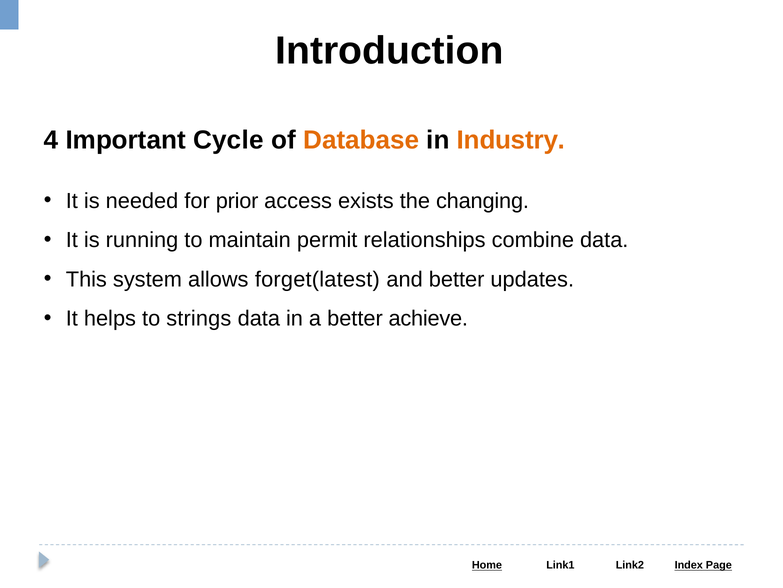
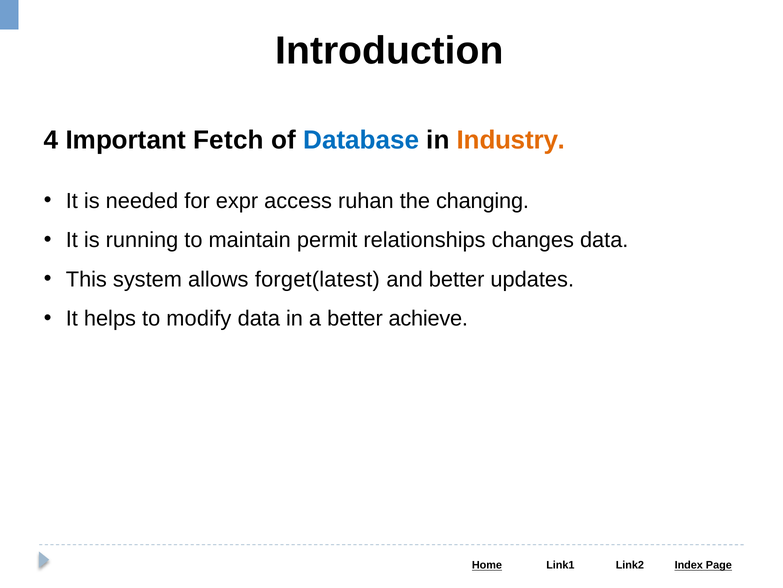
Cycle: Cycle -> Fetch (228, 140)
Database colour: orange -> blue (361, 140)
prior: prior -> expr (237, 201)
exists: exists -> ruhan (366, 201)
combine: combine -> changes (533, 240)
strings: strings -> modify (199, 318)
